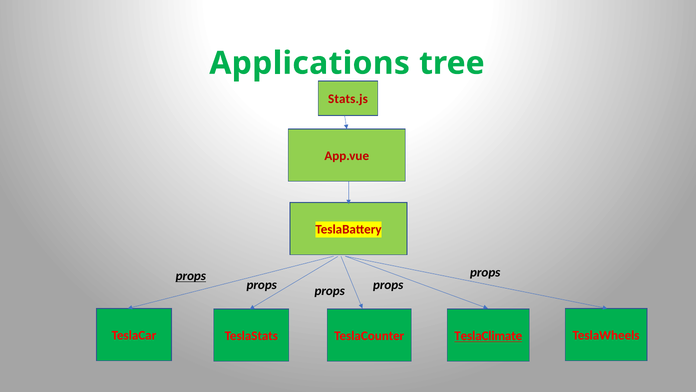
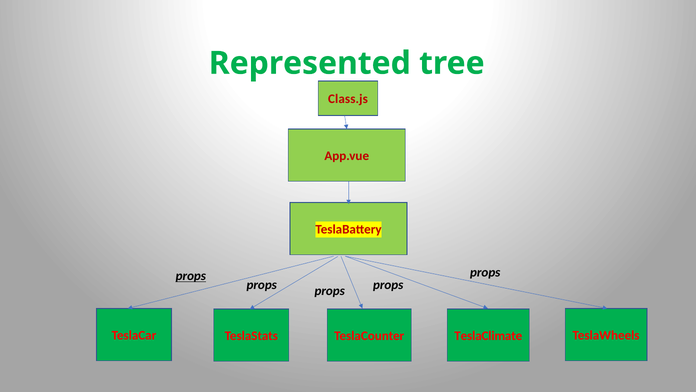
Applications: Applications -> Represented (310, 63)
Stats.js: Stats.js -> Class.js (348, 99)
TeslaClimate underline: present -> none (488, 336)
